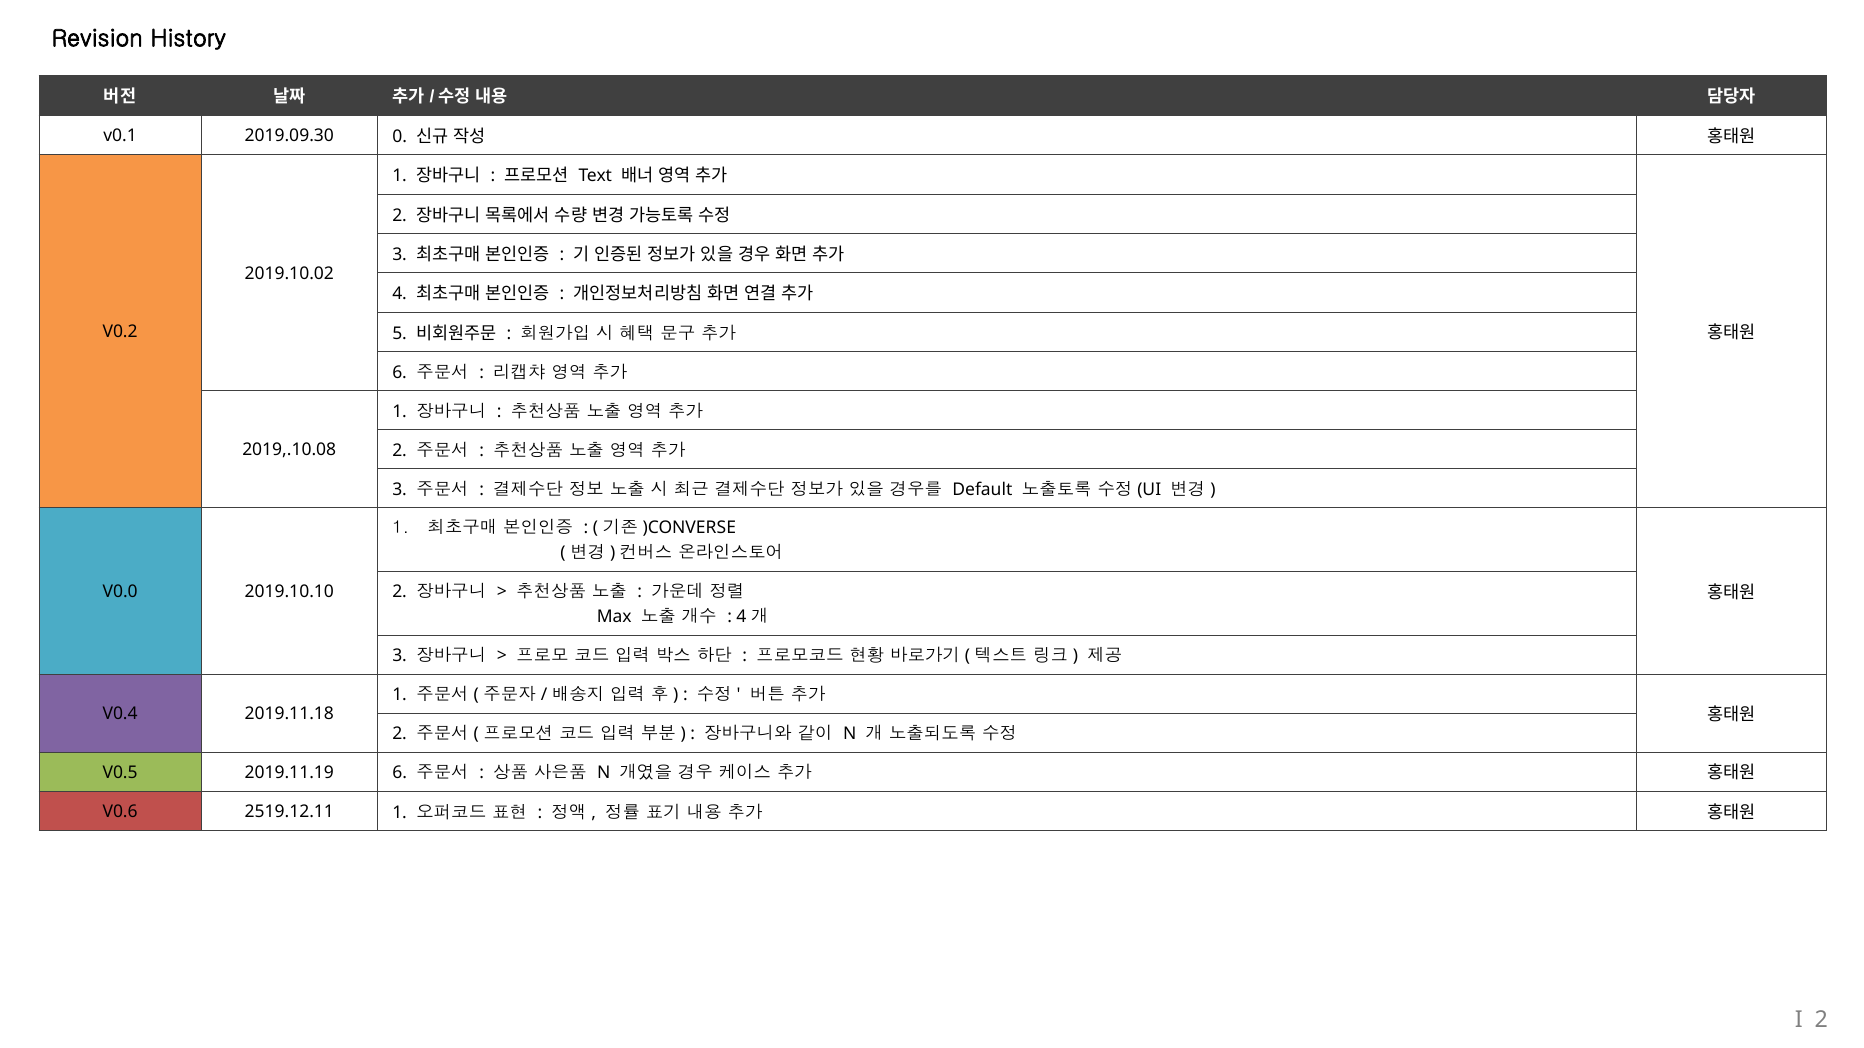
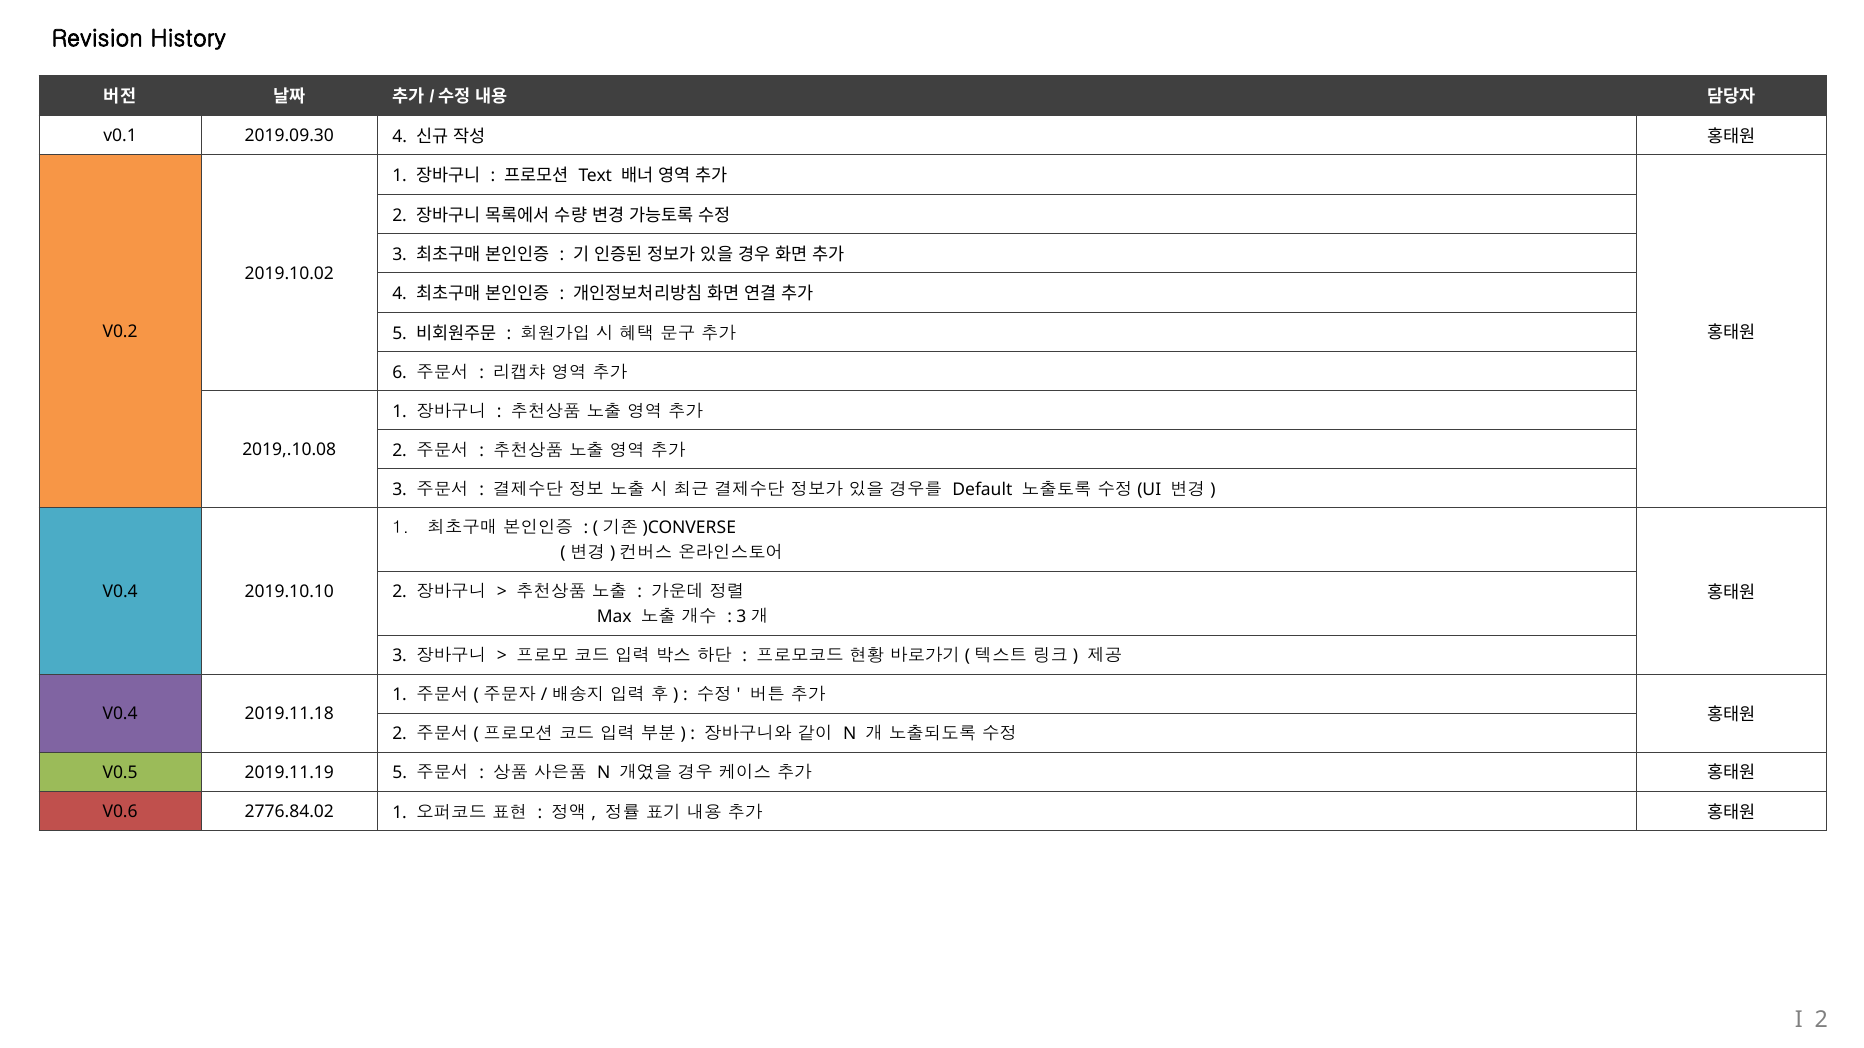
2019.09.30 0: 0 -> 4 (400, 137)
V0.0: V0.0 -> V0.4 (120, 592)
4: 4 -> 3 (741, 617)
2019.11.19 6: 6 -> 5 (400, 773)
2519.12.11: 2519.12.11 -> 2776.84.02 (289, 812)
